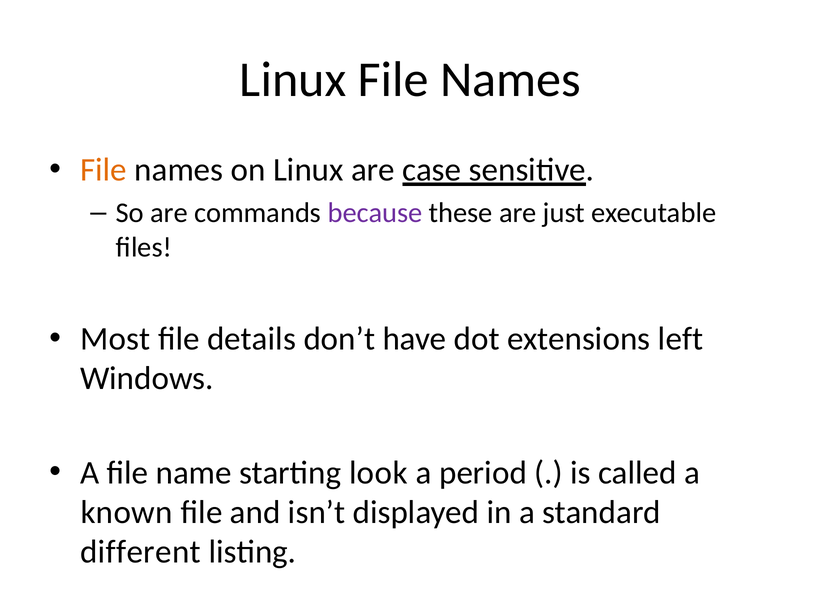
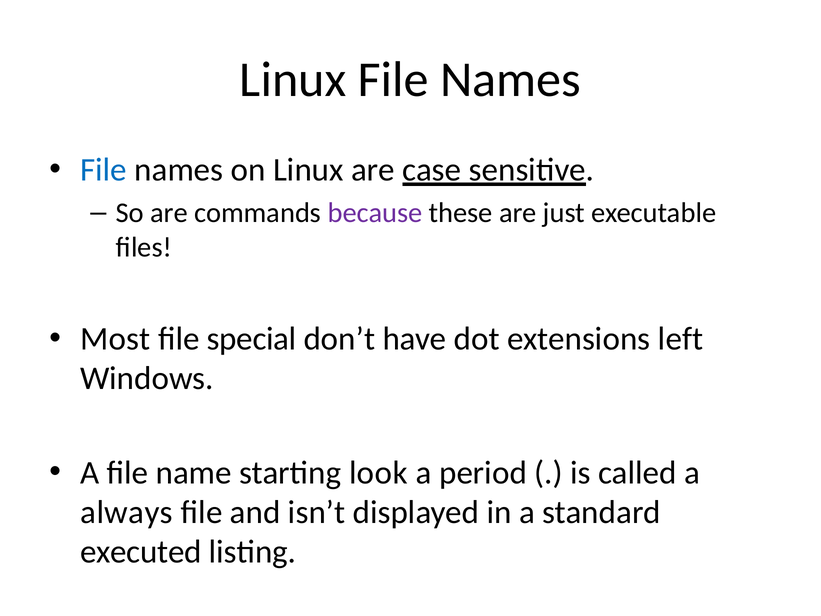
File colour: orange -> blue (103, 170)
details: details -> special (252, 339)
known: known -> always (127, 512)
different: different -> executed (141, 552)
